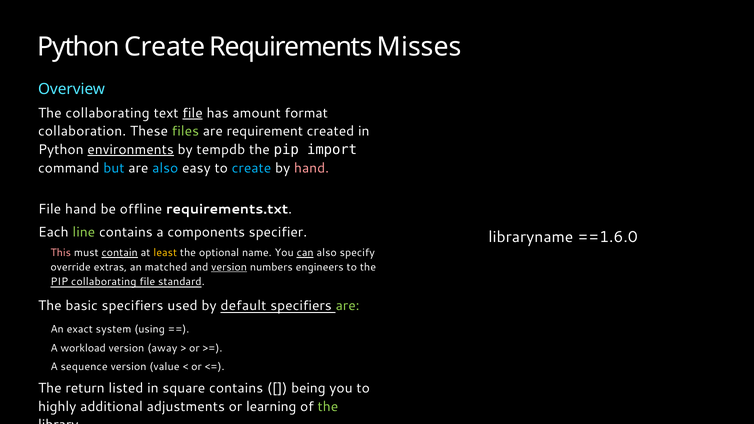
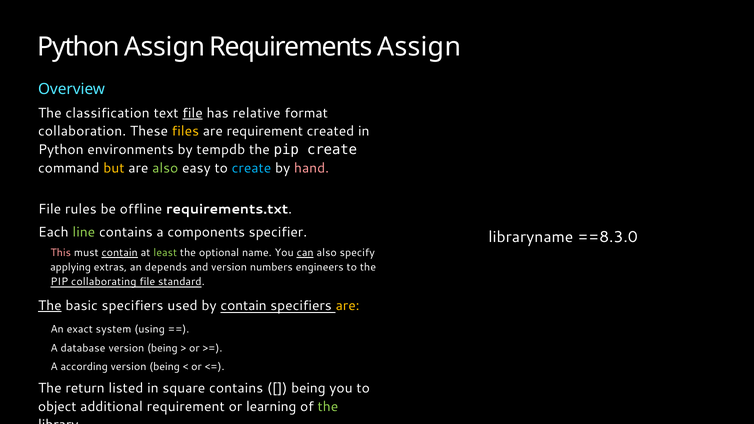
Python Create: Create -> Assign (165, 47)
Requirements Misses: Misses -> Assign (419, 47)
The collaborating: collaborating -> classification (108, 113)
amount: amount -> relative (257, 113)
files colour: light green -> yellow (185, 131)
environments underline: present -> none (131, 150)
pip import: import -> create (332, 150)
but colour: light blue -> yellow (114, 168)
also colour: light blue -> light green (165, 168)
File hand: hand -> rules (81, 209)
==1.6.0: ==1.6.0 -> ==8.3.0 (608, 237)
least colour: yellow -> light green (165, 253)
override: override -> applying (71, 267)
matched: matched -> depends (166, 267)
version underline: present -> none (229, 267)
The underline: none -> present (50, 306)
by default: default -> contain (244, 306)
are colour: light green -> yellow (348, 306)
workload: workload -> database (83, 348)
away: away -> being (162, 348)
sequence: sequence -> according (84, 367)
value: value -> being (165, 367)
highly: highly -> object (57, 407)
additional adjustments: adjustments -> requirement (186, 407)
